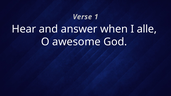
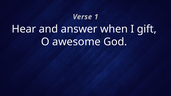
alle: alle -> gift (147, 29)
